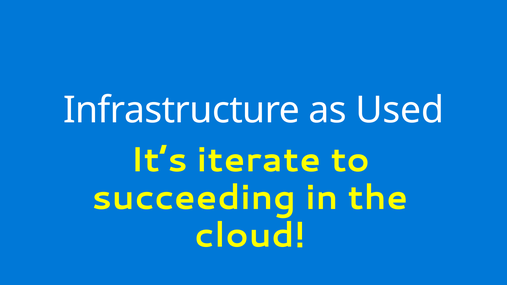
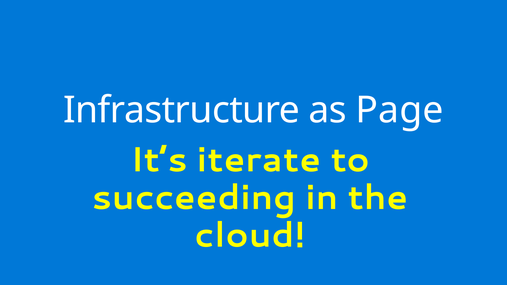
Used: Used -> Page (400, 110)
